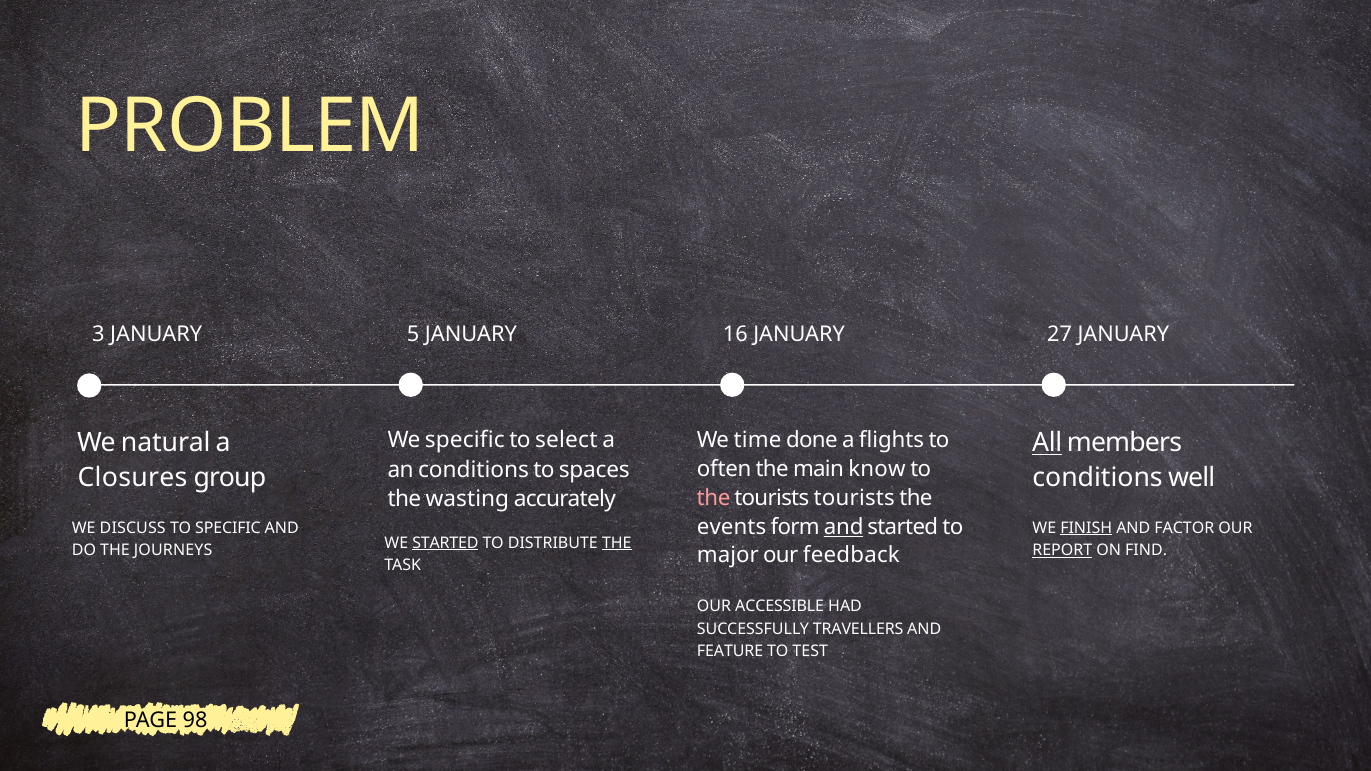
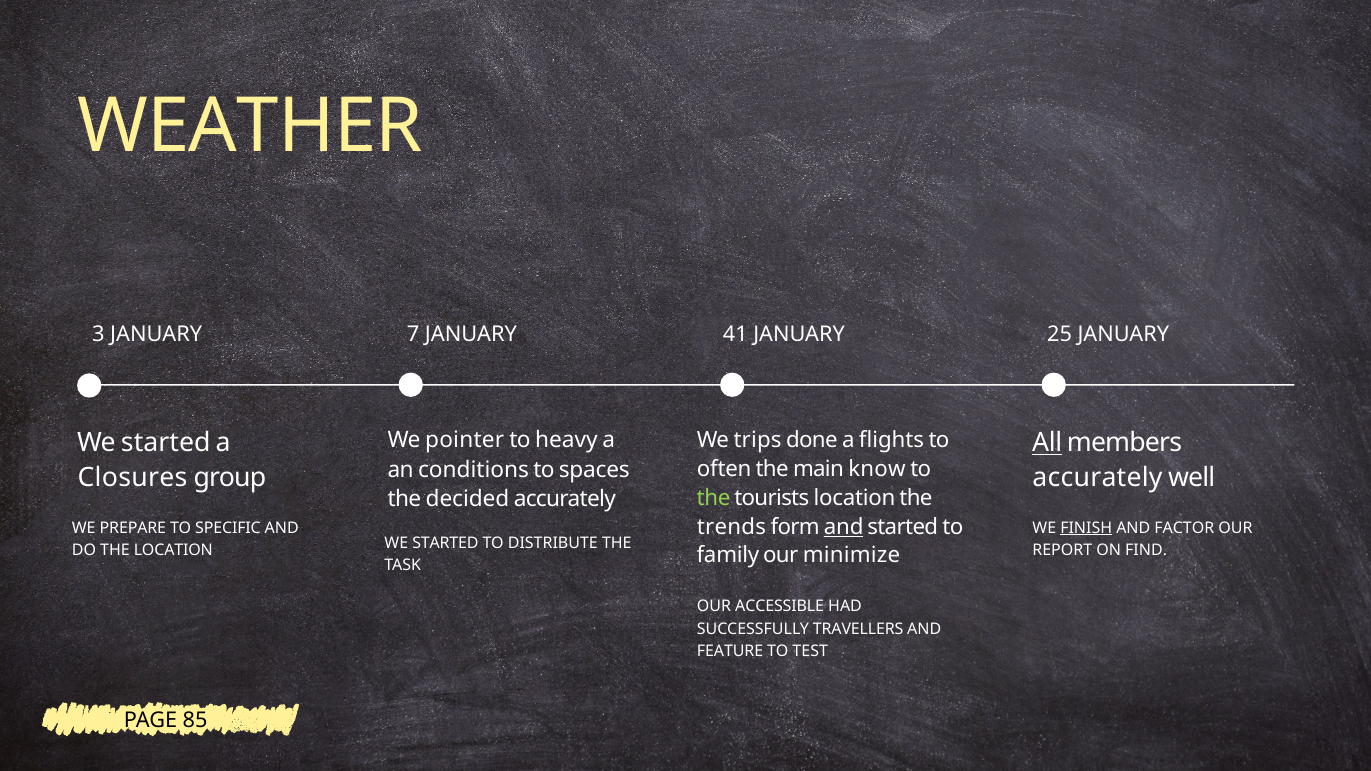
PROBLEM: PROBLEM -> WEATHER (250, 127)
5: 5 -> 7 (413, 334)
16: 16 -> 41 (735, 334)
27: 27 -> 25 (1060, 334)
time: time -> trips (758, 440)
We specific: specific -> pointer (465, 441)
select: select -> heavy (566, 441)
natural: natural -> started (166, 443)
conditions: conditions -> accurately (1097, 478)
the colour: pink -> light green (714, 498)
tourists tourists: tourists -> location (854, 498)
wasting: wasting -> decided (467, 499)
events: events -> trends (731, 527)
DISCUSS: DISCUSS -> PREPARE (133, 528)
STARTED underline: present -> none (445, 543)
THE underline: present -> none (617, 543)
THE JOURNEYS: JOURNEYS -> LOCATION (173, 551)
REPORT underline: present -> none (1062, 551)
major: major -> family (728, 556)
feedback: feedback -> minimize (851, 556)
98: 98 -> 85 (195, 721)
